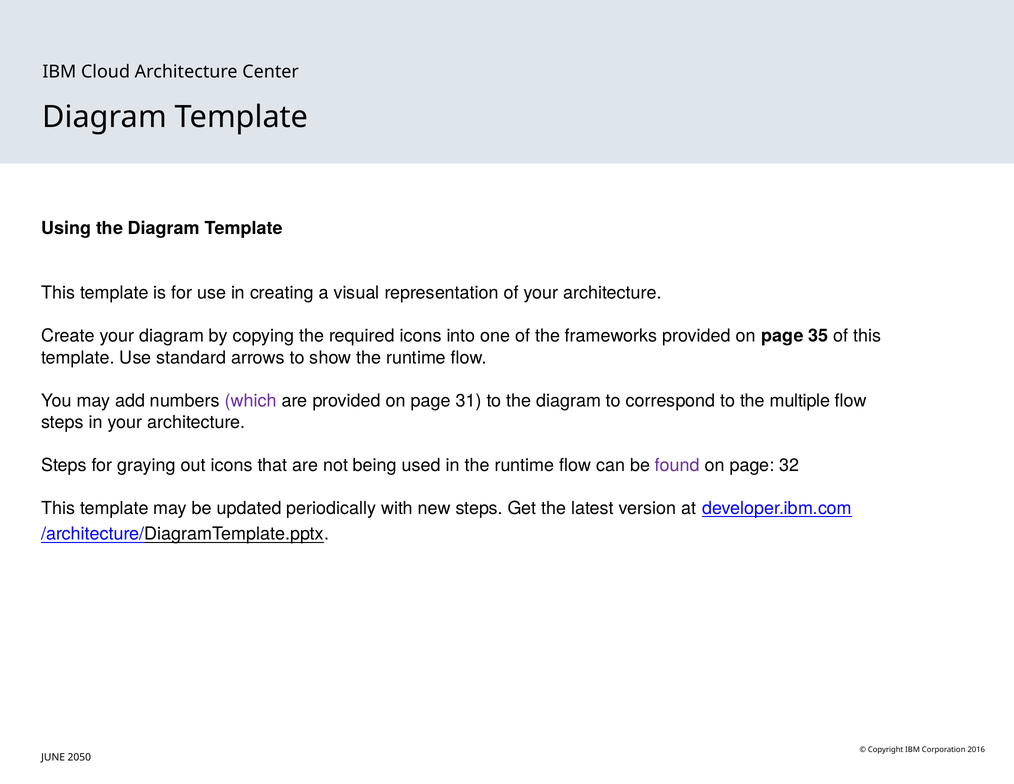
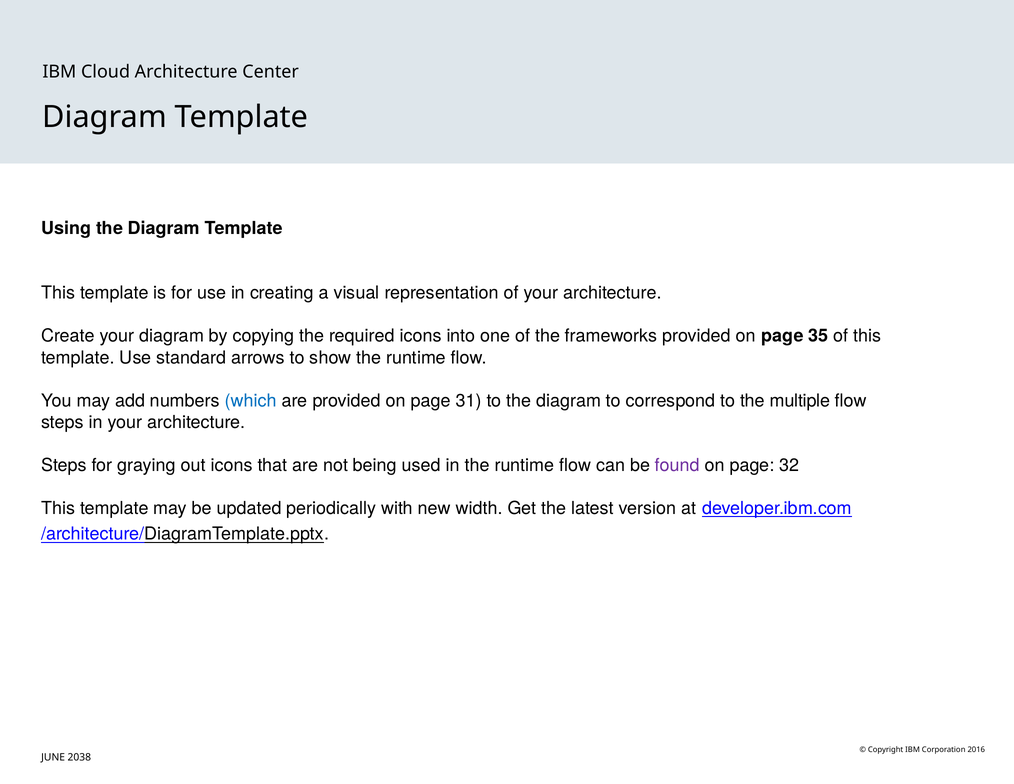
which colour: purple -> blue (251, 400)
new steps: steps -> width (479, 508)
2050: 2050 -> 2038 (79, 757)
